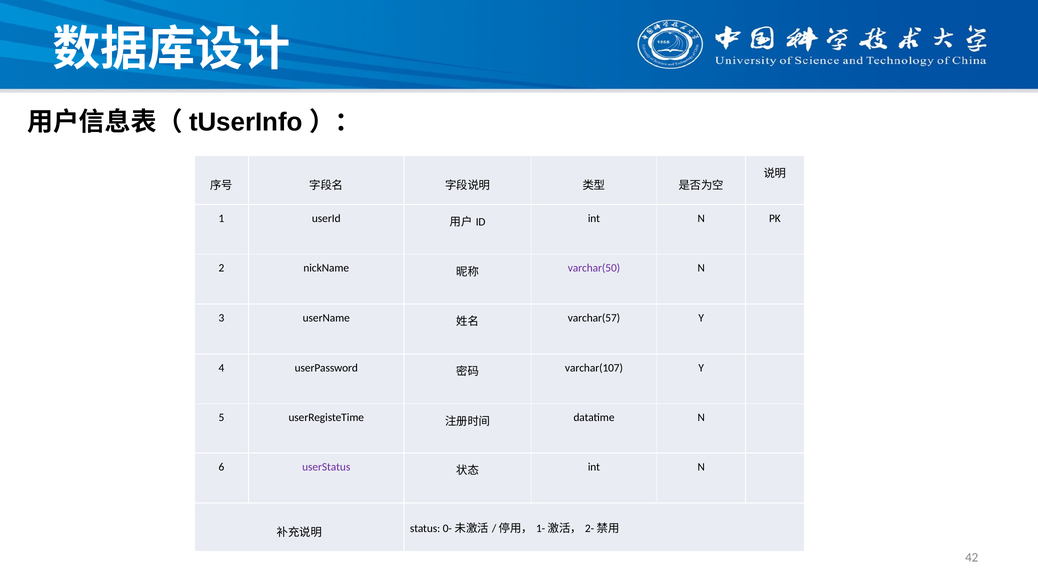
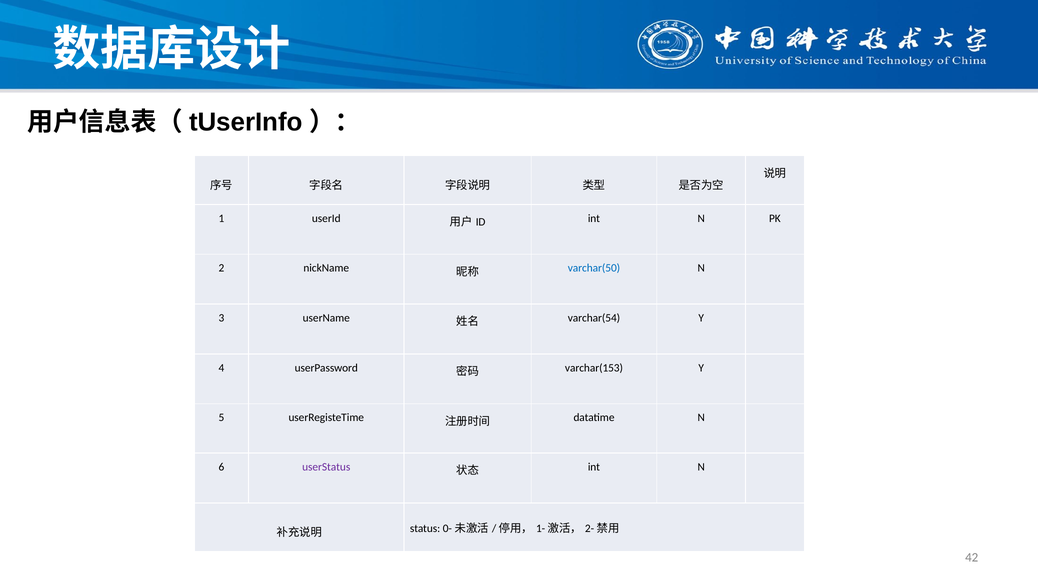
varchar(50 colour: purple -> blue (594, 268)
varchar(57: varchar(57 -> varchar(54 (594, 318)
varchar(107: varchar(107 -> varchar(153 (594, 368)
